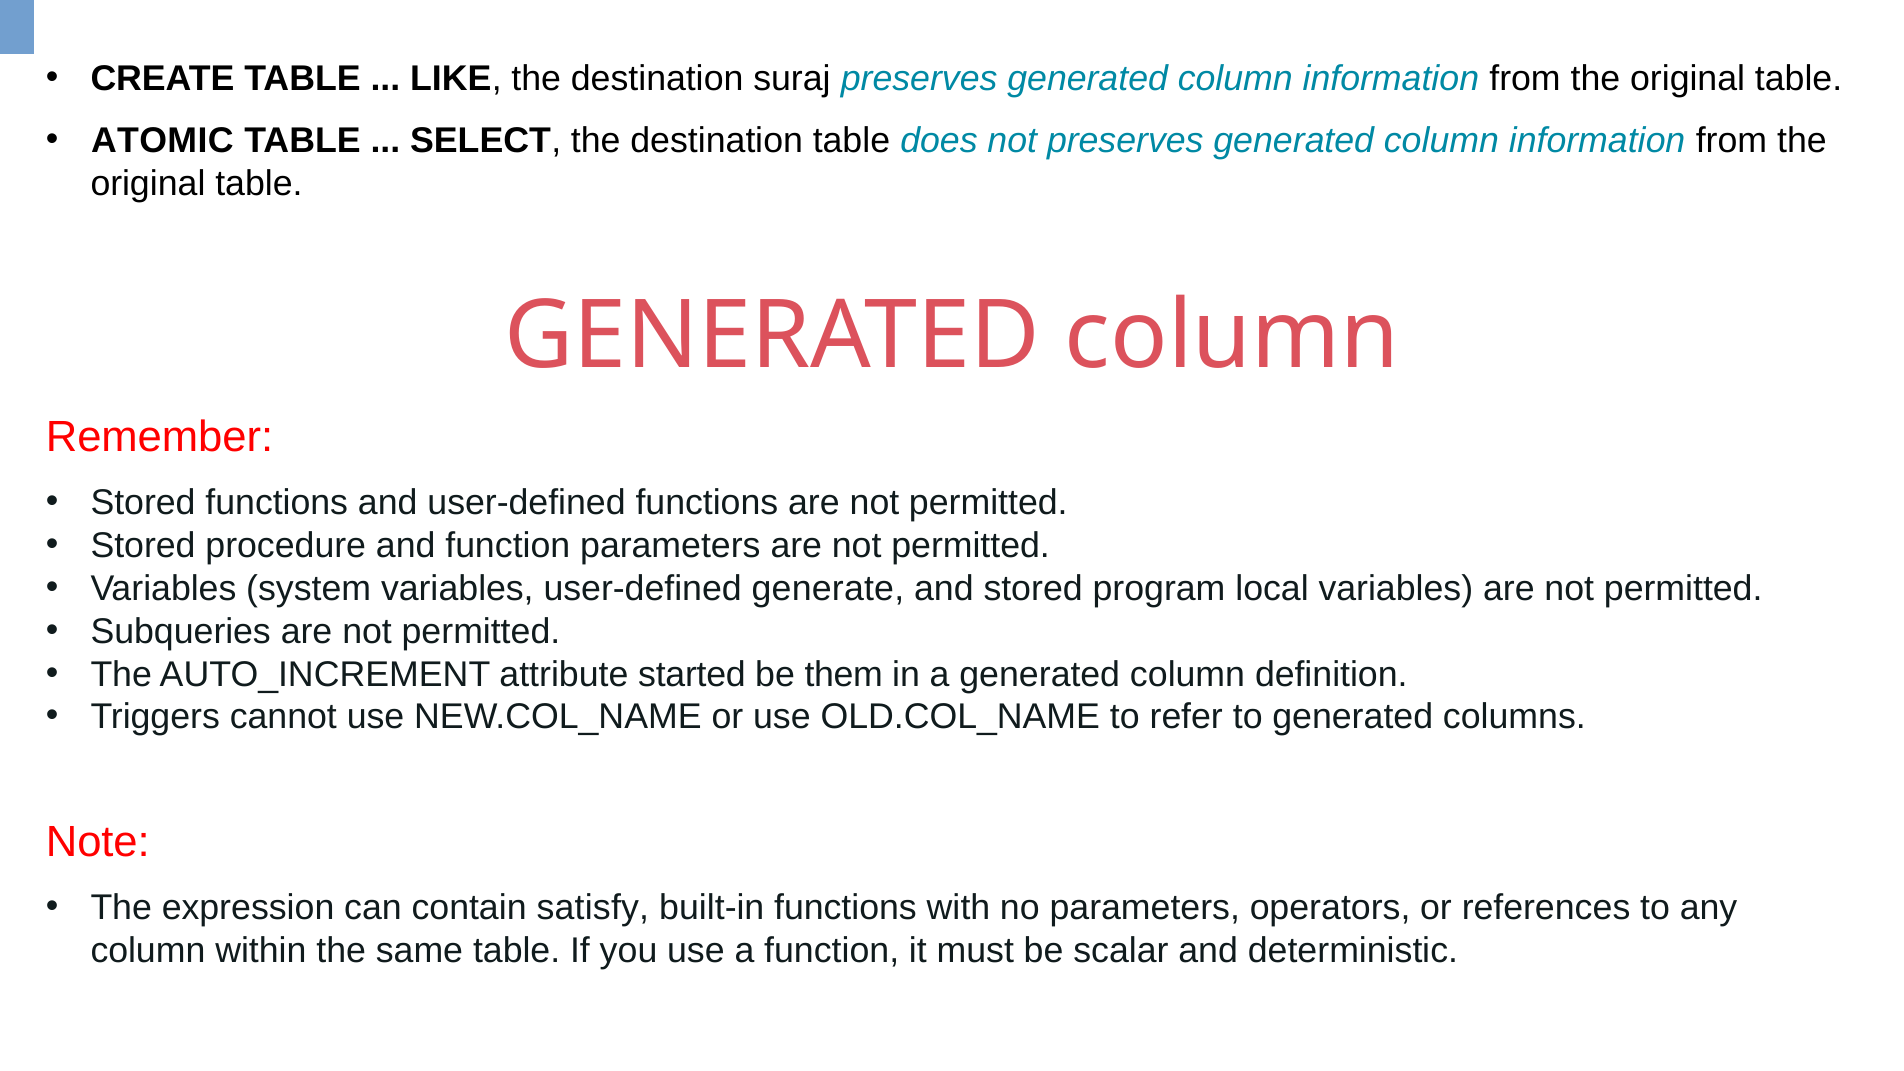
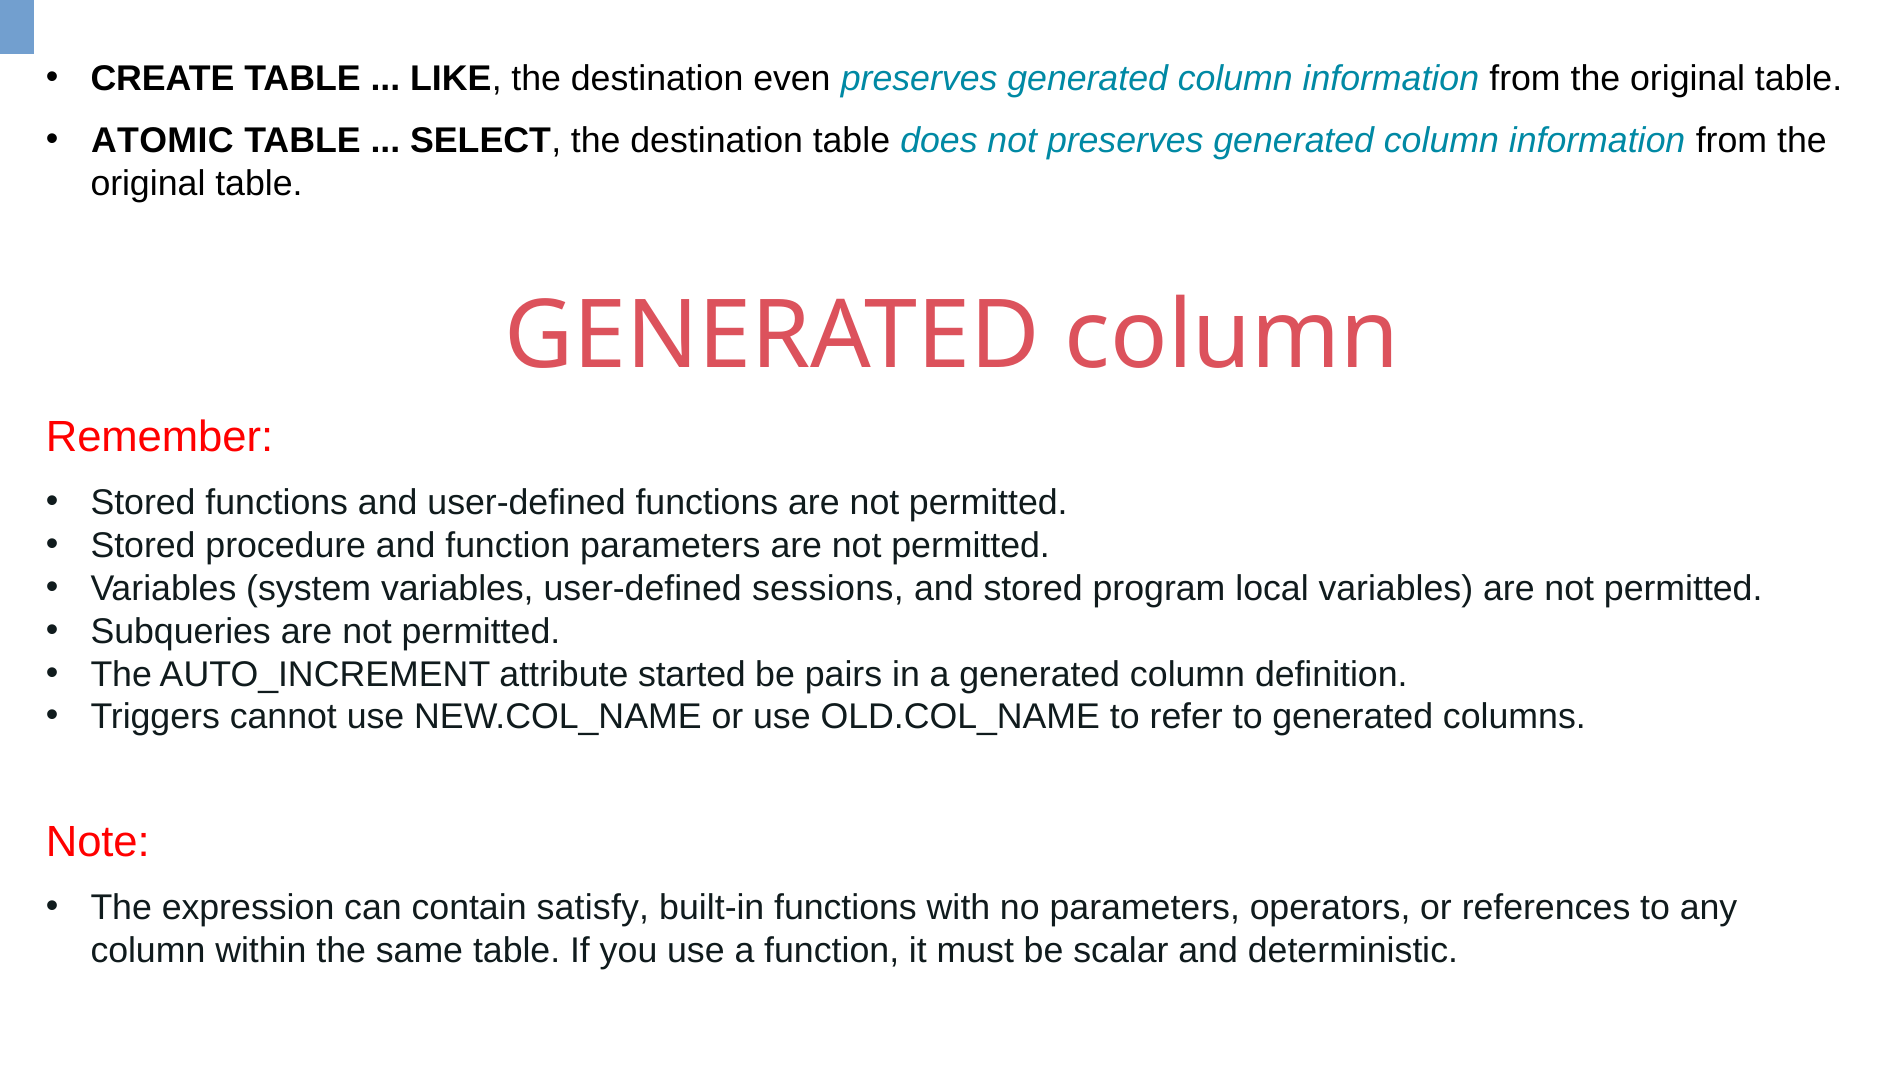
suraj: suraj -> even (792, 79)
generate: generate -> sessions (828, 589)
them: them -> pairs (844, 674)
